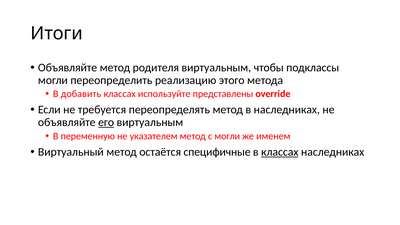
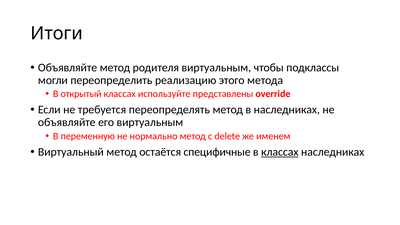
добавить: добавить -> открытый (81, 94)
его underline: present -> none (106, 122)
указателем: указателем -> нормально (154, 136)
с могли: могли -> delete (227, 136)
